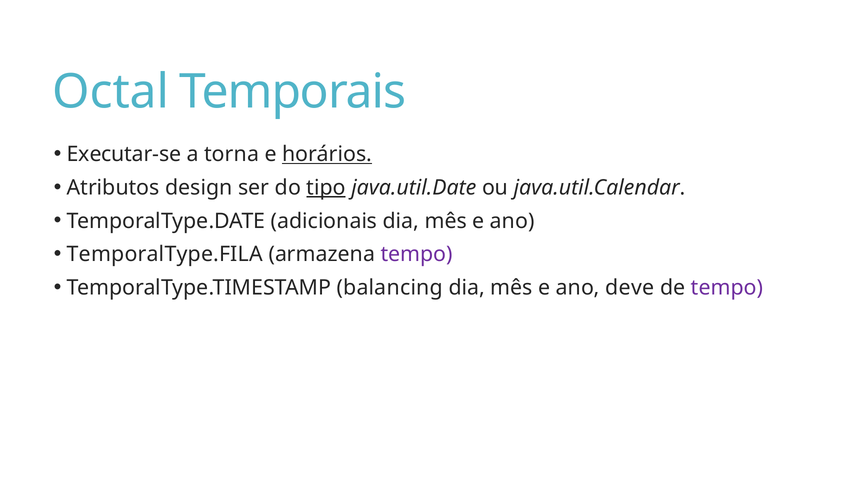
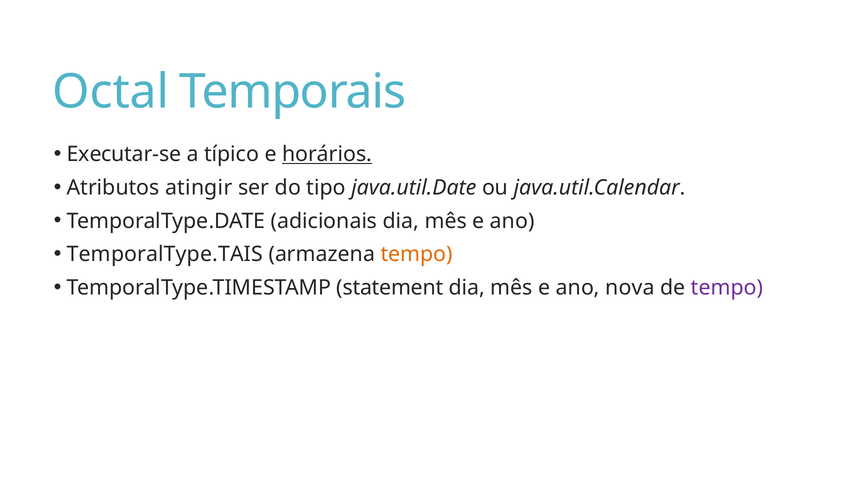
torna: torna -> típico (232, 154)
design: design -> atingir (199, 188)
tipo underline: present -> none (326, 188)
TemporalType.FILA: TemporalType.FILA -> TemporalType.TAIS (165, 255)
tempo colour: purple -> orange (417, 255)
balancing: balancing -> statement (390, 288)
deve: deve -> nova (630, 288)
